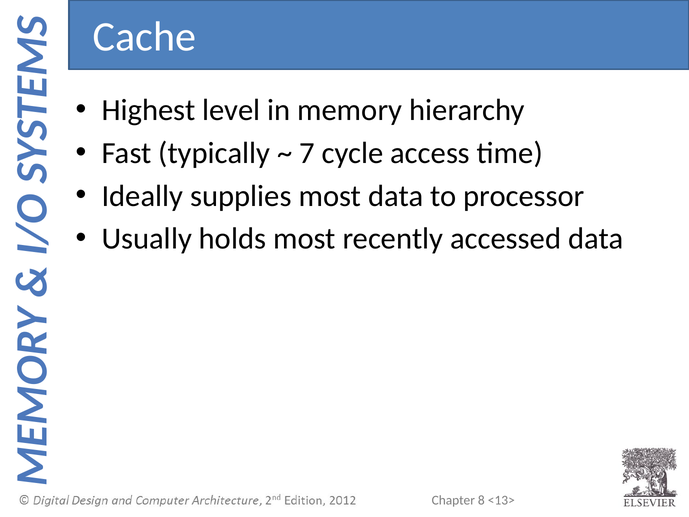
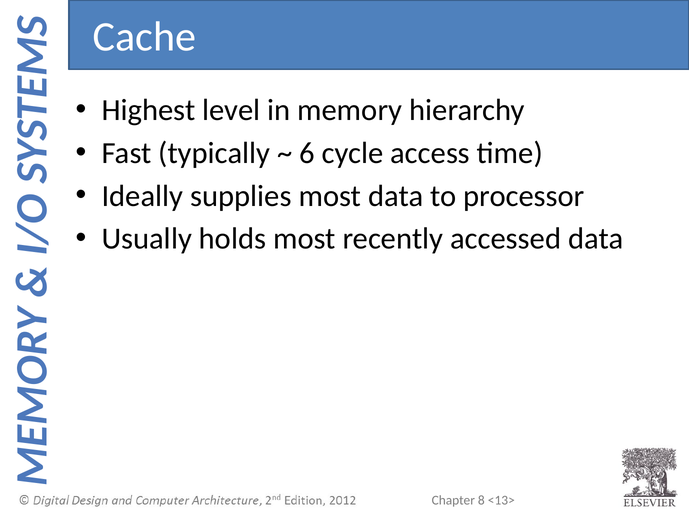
7: 7 -> 6 (307, 153)
